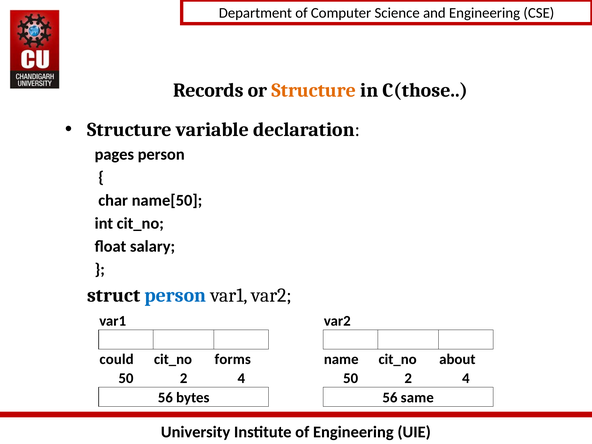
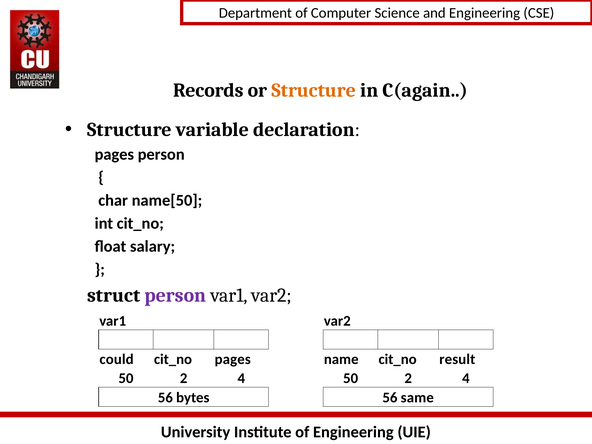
C(those: C(those -> C(again (425, 90)
person colour: blue -> purple (175, 295)
cit_no forms: forms -> pages (233, 359)
about: about -> result (457, 359)
